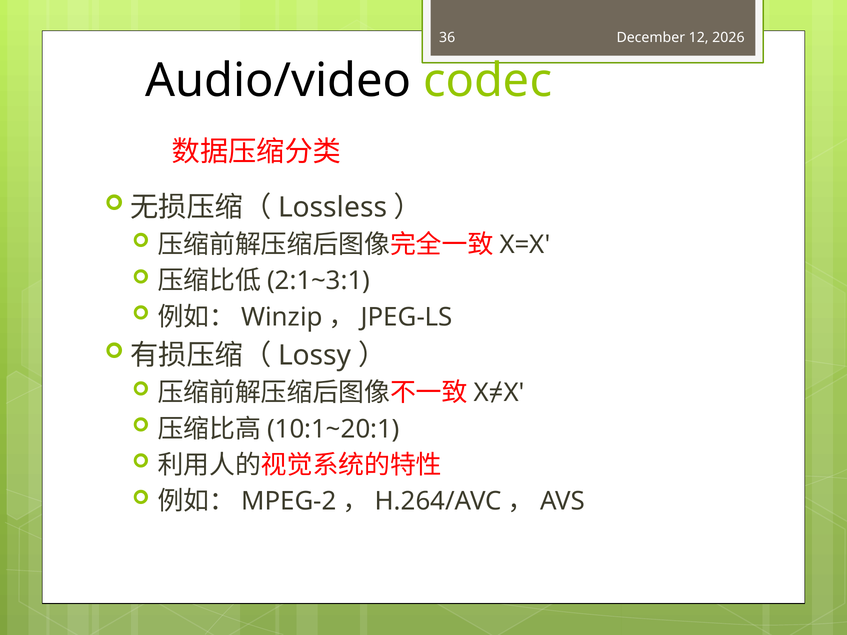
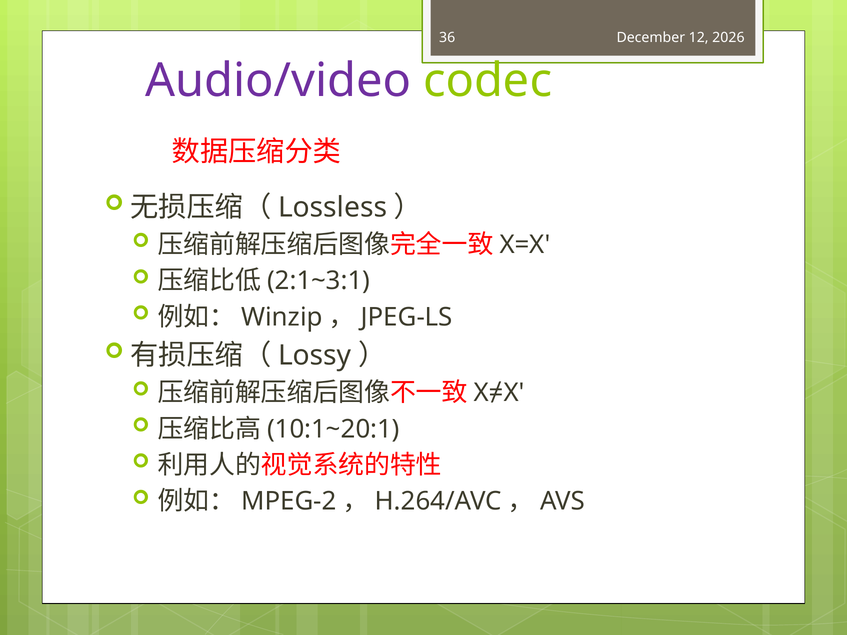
Audio/video colour: black -> purple (278, 81)
